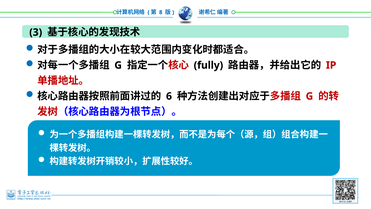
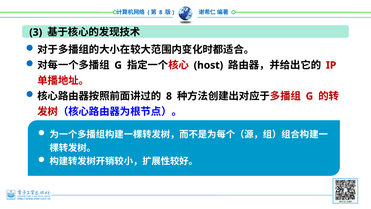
fully: fully -> host (208, 65)
6: 6 -> 8 (169, 96)
